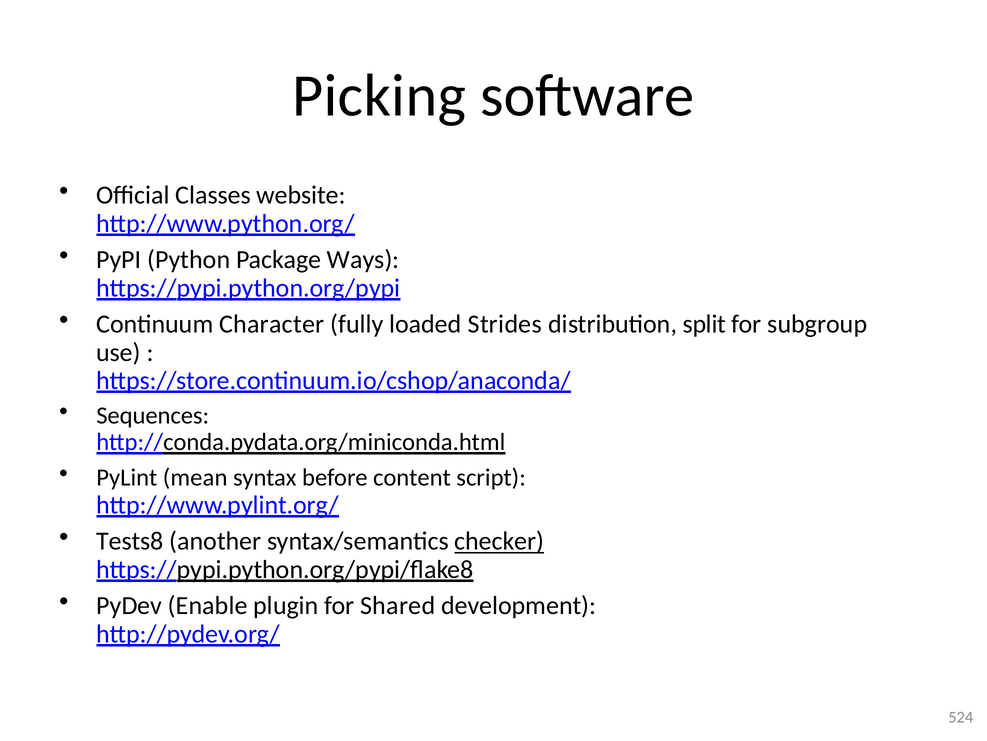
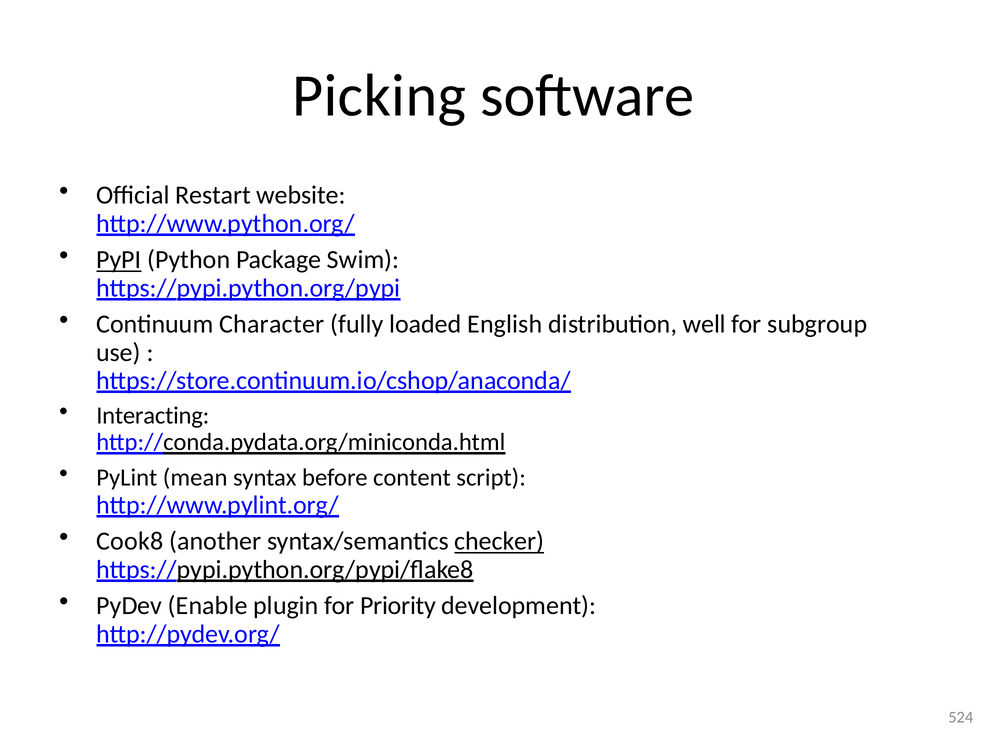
Classes: Classes -> Restart (213, 195)
PyPI underline: none -> present (119, 260)
Ways: Ways -> Swim (363, 260)
Strides: Strides -> English (505, 324)
split: split -> well (704, 324)
Sequences: Sequences -> Interacting (153, 415)
Tests8: Tests8 -> Cook8 (130, 541)
Shared: Shared -> Priority (398, 605)
